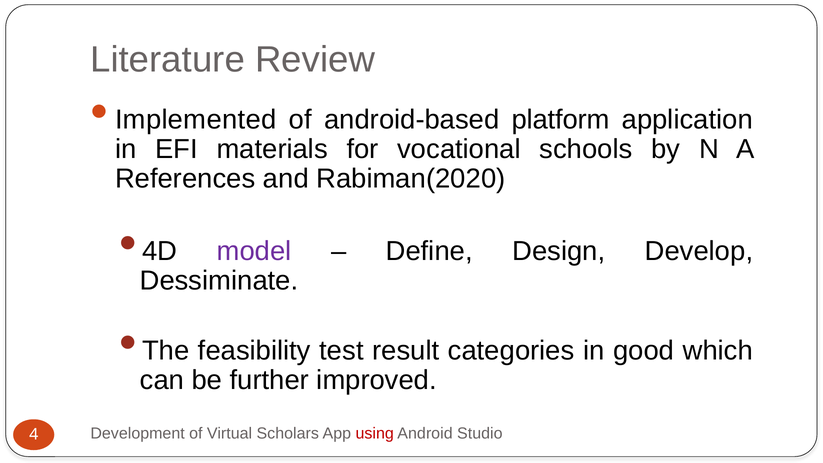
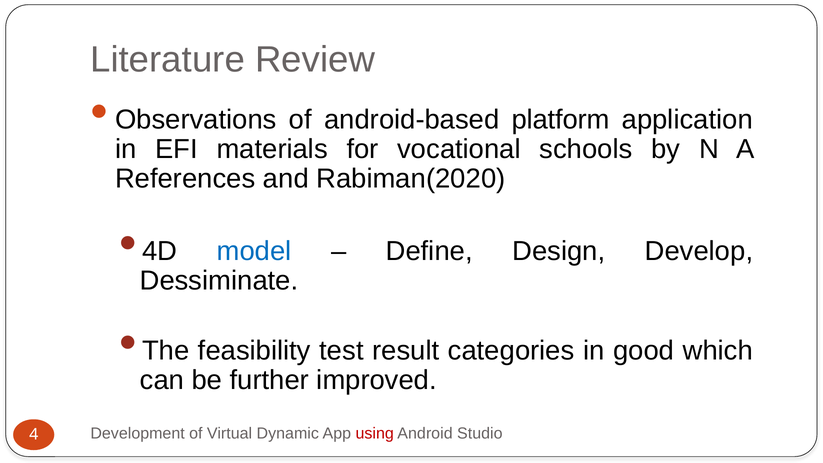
Implemented: Implemented -> Observations (196, 119)
model colour: purple -> blue (254, 251)
Scholars: Scholars -> Dynamic (288, 433)
